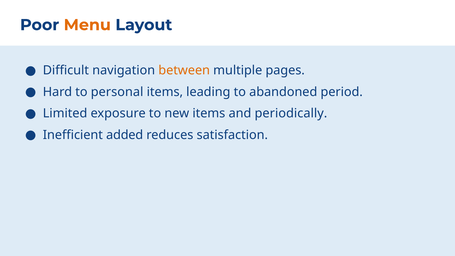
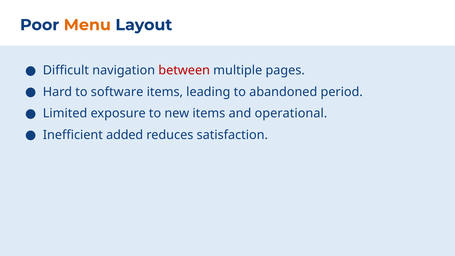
between colour: orange -> red (184, 70)
personal: personal -> software (117, 92)
periodically: periodically -> operational (291, 113)
